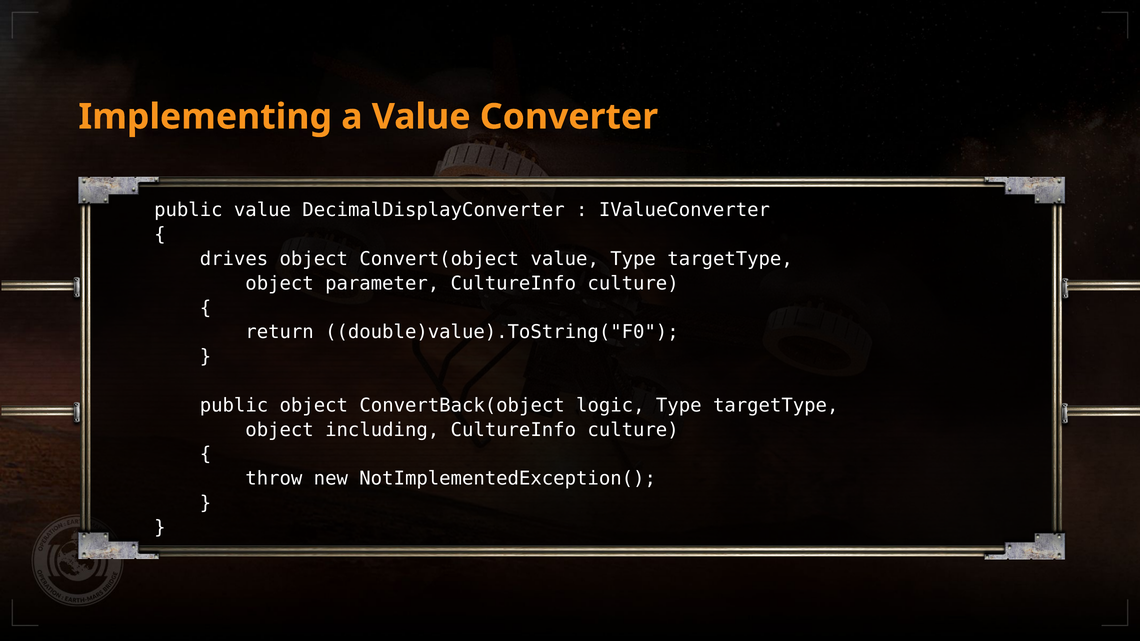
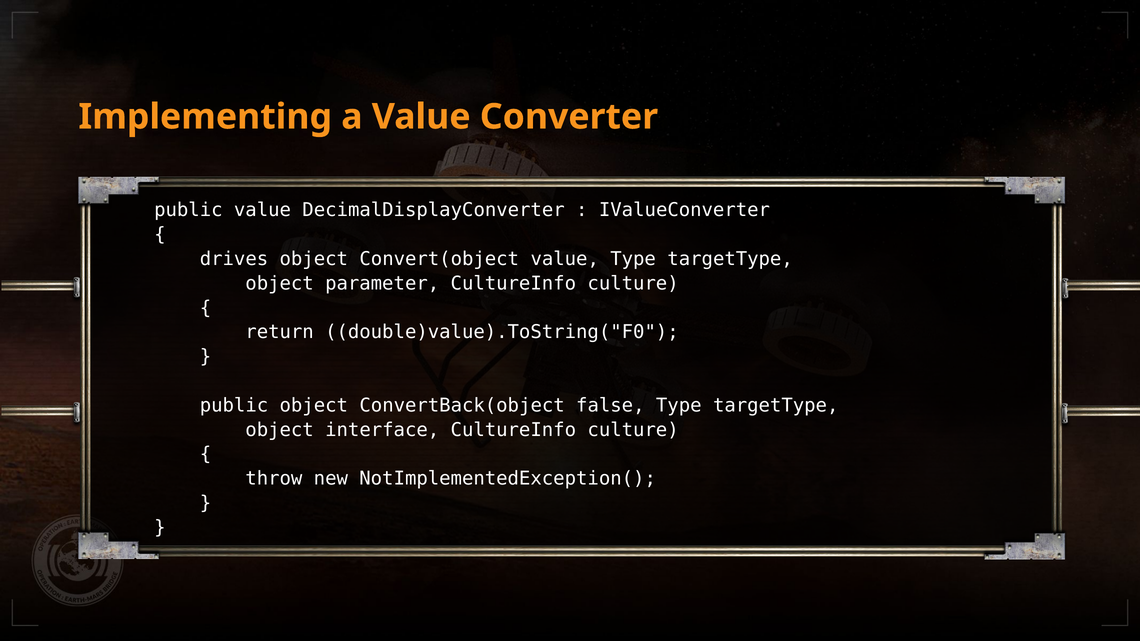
logic: logic -> false (610, 406)
including: including -> interface (382, 430)
